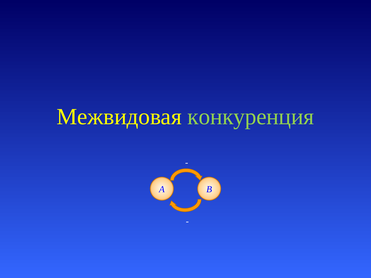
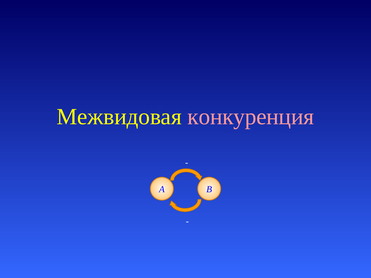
конкуренция colour: light green -> pink (251, 117)
